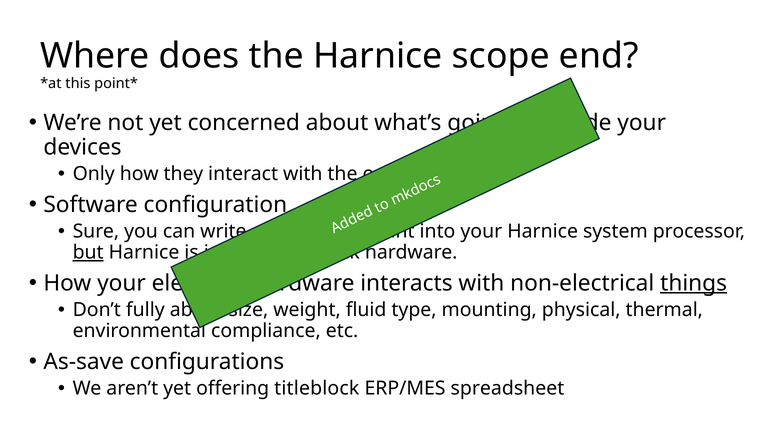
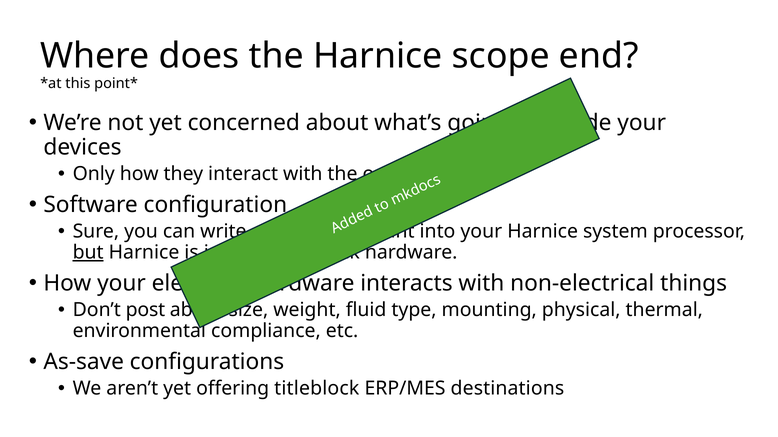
things underline: present -> none (694, 284)
fully: fully -> post (145, 310)
spreadsheet: spreadsheet -> destinations (507, 389)
